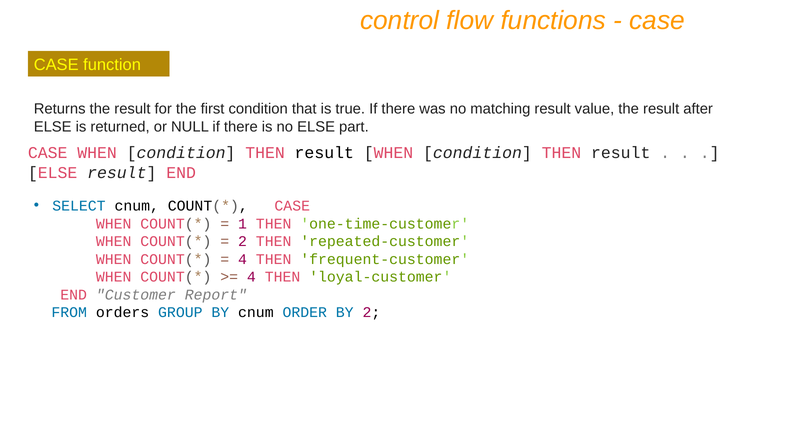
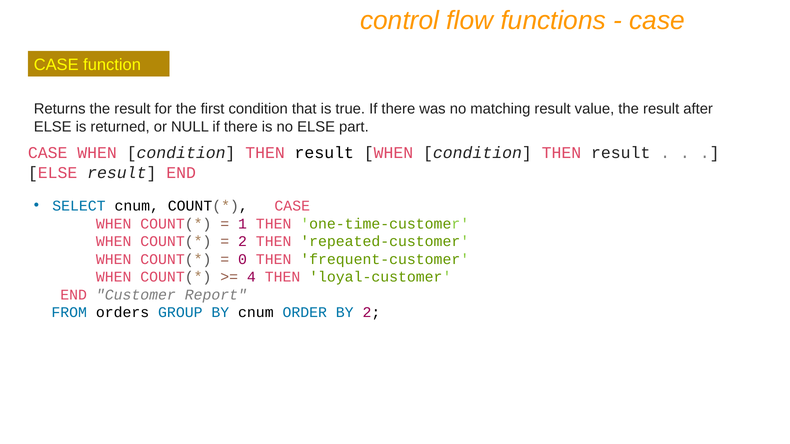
4: 4 -> 0 (243, 259)
